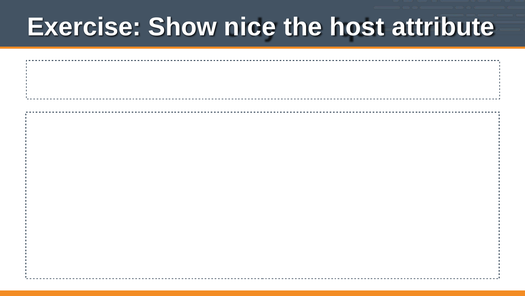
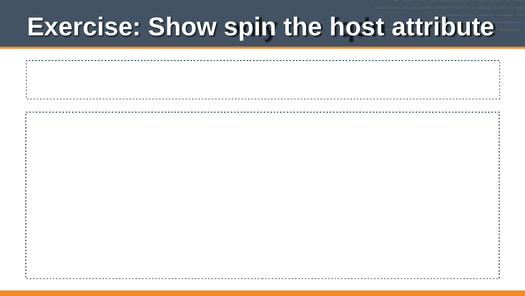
nice: nice -> spin (250, 27)
